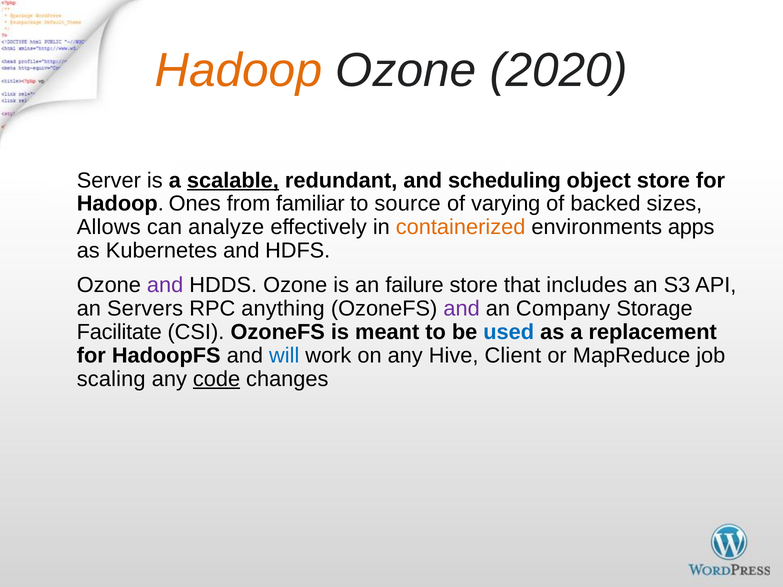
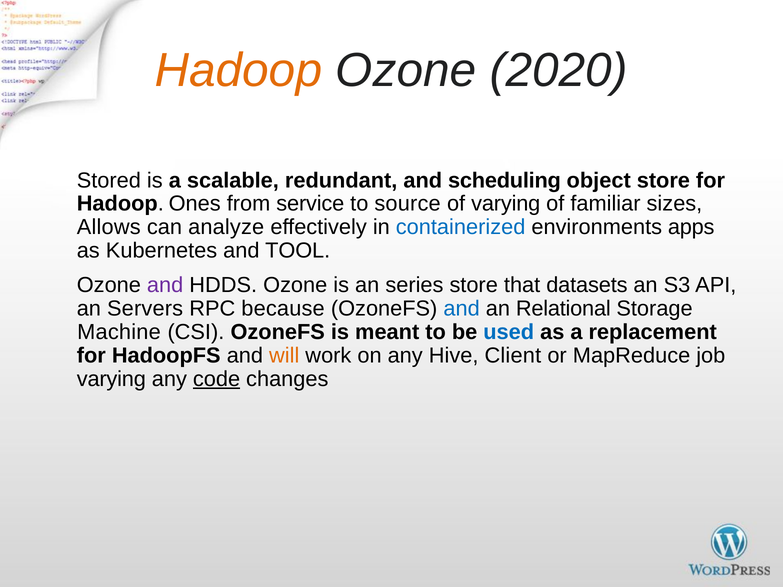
Server: Server -> Stored (109, 180)
scalable underline: present -> none (233, 180)
familiar: familiar -> service (310, 204)
backed: backed -> familiar (605, 204)
containerized colour: orange -> blue (461, 227)
HDFS: HDFS -> TOOL (298, 251)
failure: failure -> series (414, 285)
includes: includes -> datasets (587, 285)
anything: anything -> because (283, 309)
and colour: purple -> blue (462, 309)
Company: Company -> Relational (563, 309)
Facilitate: Facilitate -> Machine (119, 332)
will colour: blue -> orange (284, 356)
scaling: scaling -> varying (111, 379)
